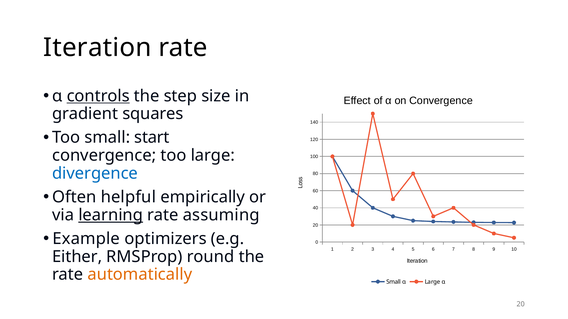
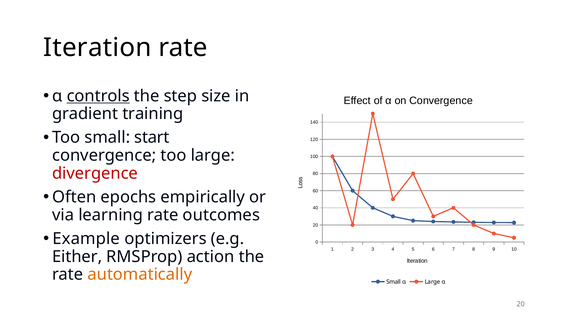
squares: squares -> training (153, 114)
divergence colour: blue -> red (95, 174)
helpful: helpful -> epochs (128, 197)
learning underline: present -> none (111, 215)
assuming: assuming -> outcomes (221, 215)
round: round -> action (211, 257)
